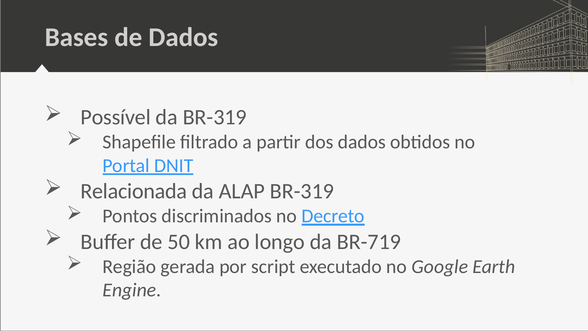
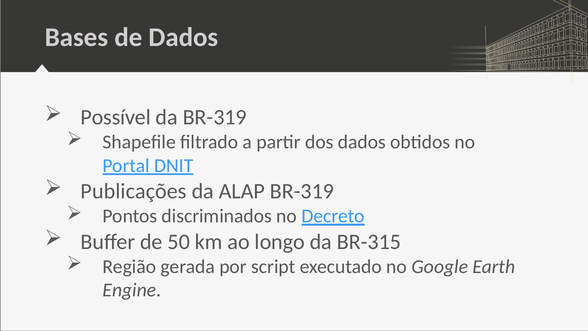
Relacionada: Relacionada -> Publicações (134, 191)
BR-719: BR-719 -> BR-315 (369, 242)
